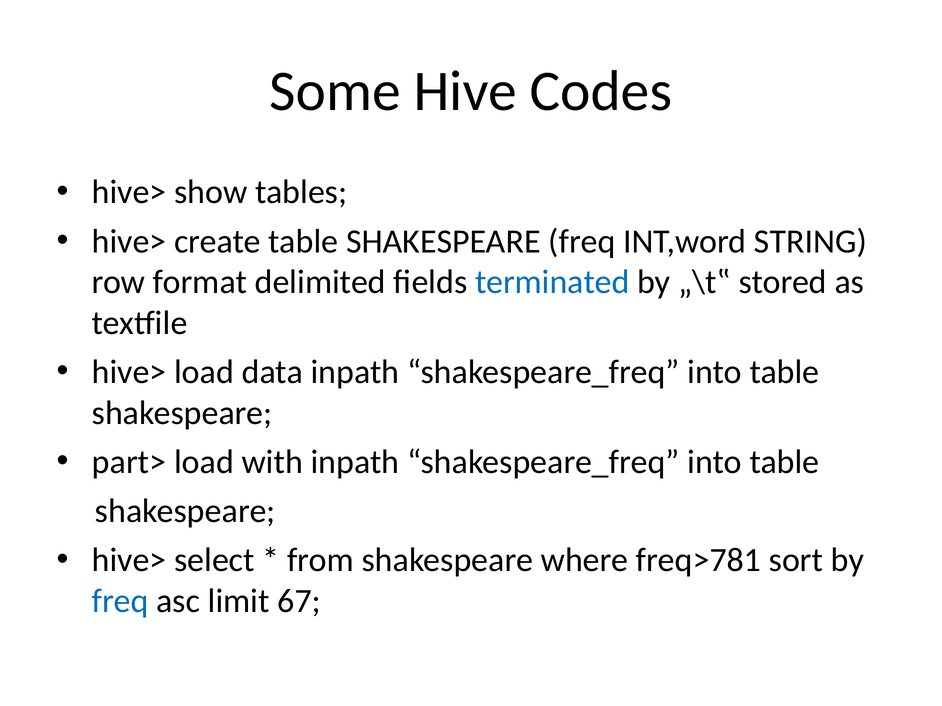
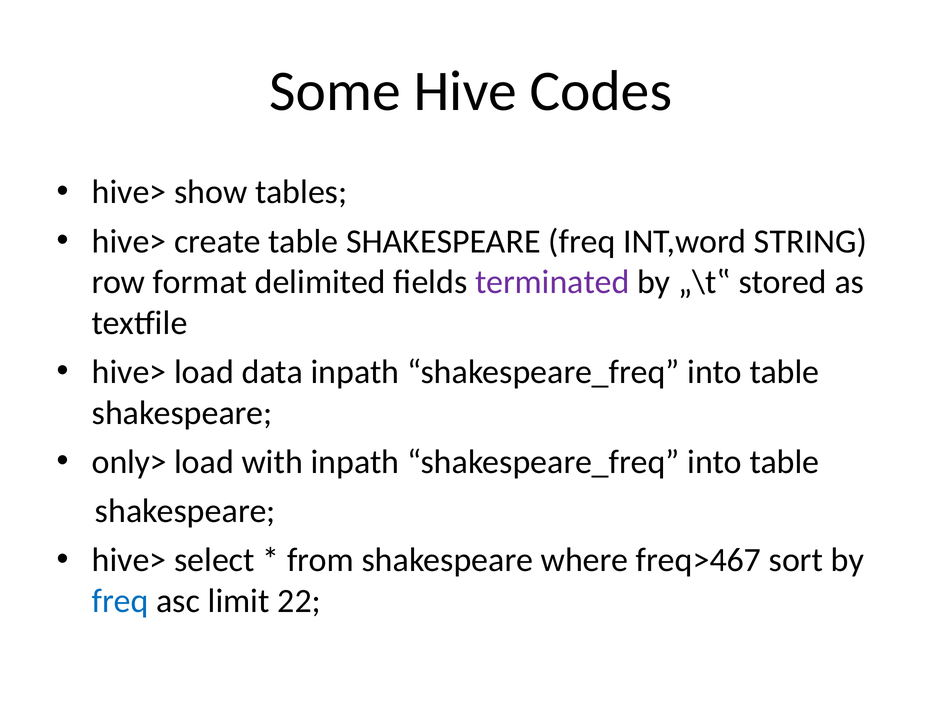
terminated colour: blue -> purple (552, 282)
part>: part> -> only> (129, 462)
freq>781: freq>781 -> freq>467 (698, 561)
67: 67 -> 22 (299, 601)
